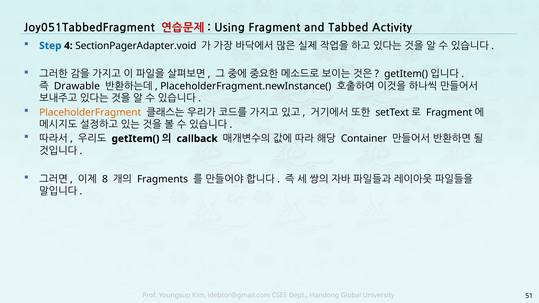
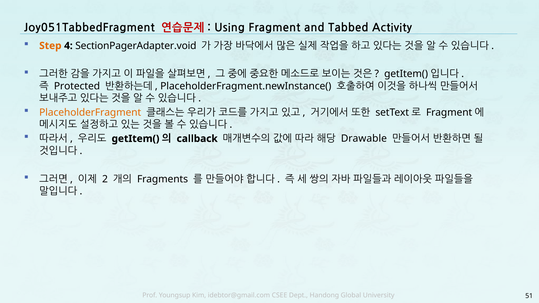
Step colour: blue -> orange (50, 46)
Drawable: Drawable -> Protected (77, 86)
Container: Container -> Drawable (364, 139)
8: 8 -> 2 (105, 179)
